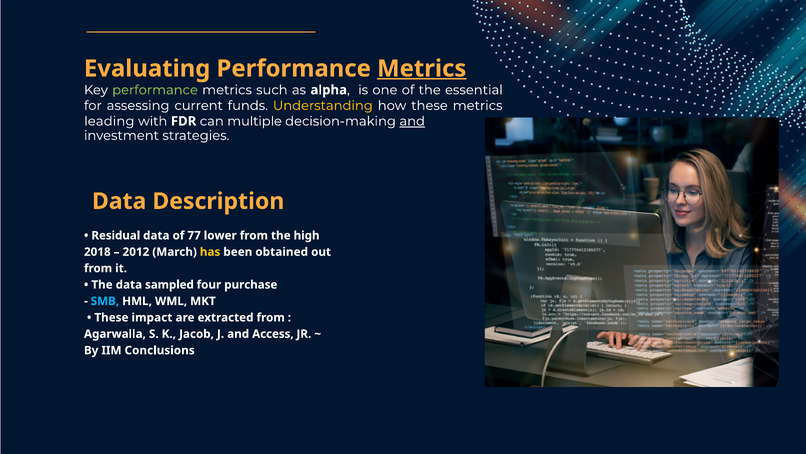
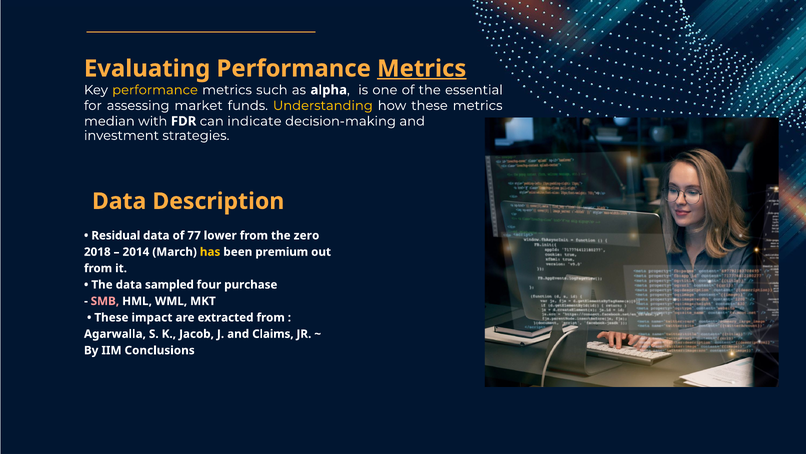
performance colour: light green -> yellow (155, 90)
current: current -> market (199, 105)
leading: leading -> median (109, 121)
multiple: multiple -> indicate (254, 121)
and underline: present -> none (412, 121)
high: high -> zero (307, 235)
2012: 2012 -> 2014 (136, 252)
obtained: obtained -> premium (282, 252)
SMB colour: light blue -> pink (105, 301)
Access: Access -> Claims (273, 334)
